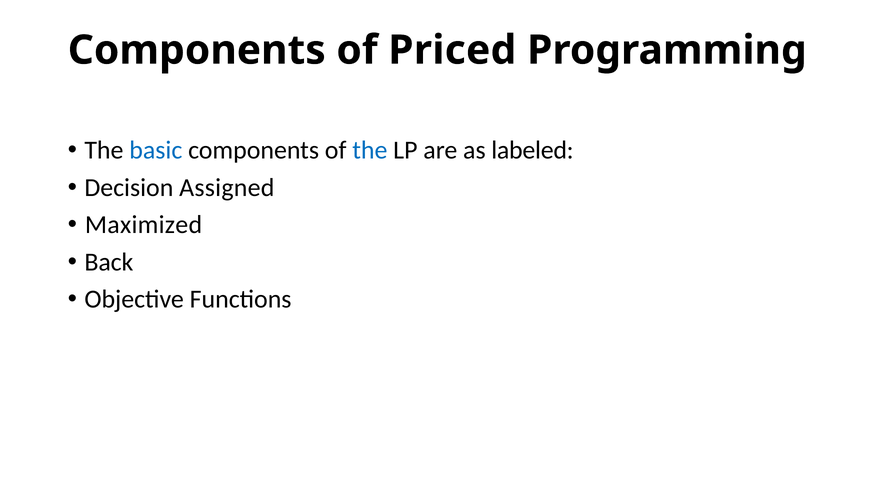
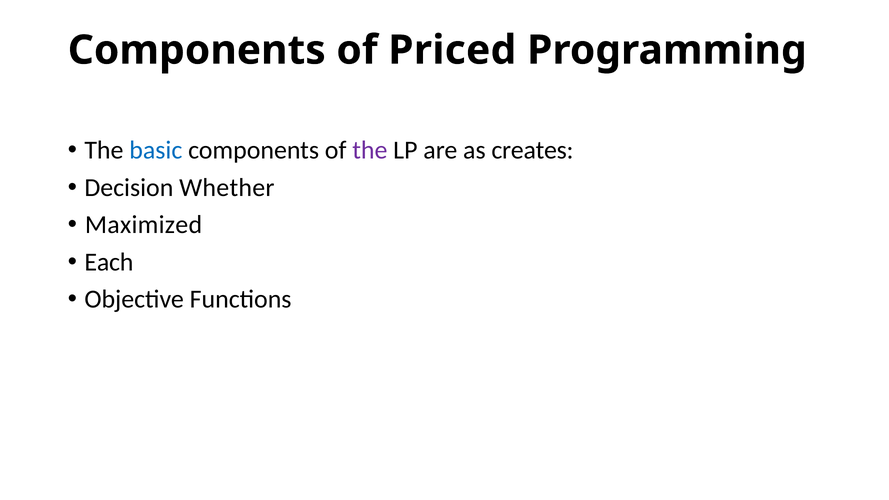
the colour: blue -> purple (370, 150)
labeled: labeled -> creates (532, 150)
Assigned: Assigned -> Whether (227, 188)
Back: Back -> Each (109, 262)
